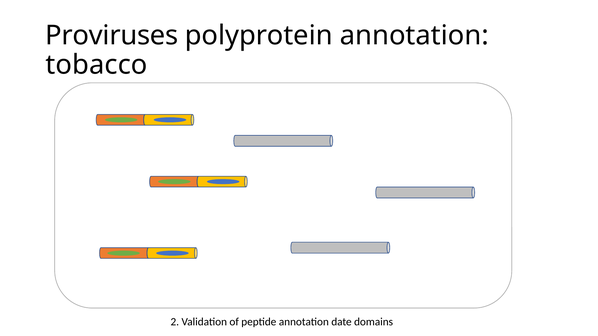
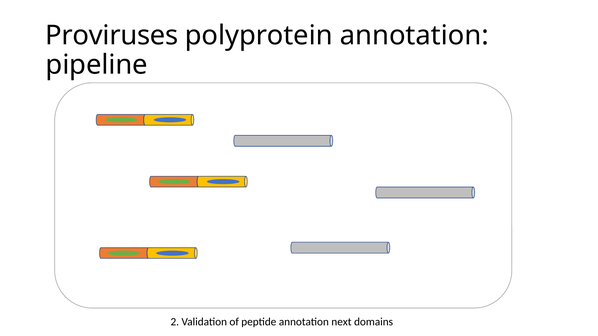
tobacco: tobacco -> pipeline (97, 65)
date: date -> next (341, 322)
